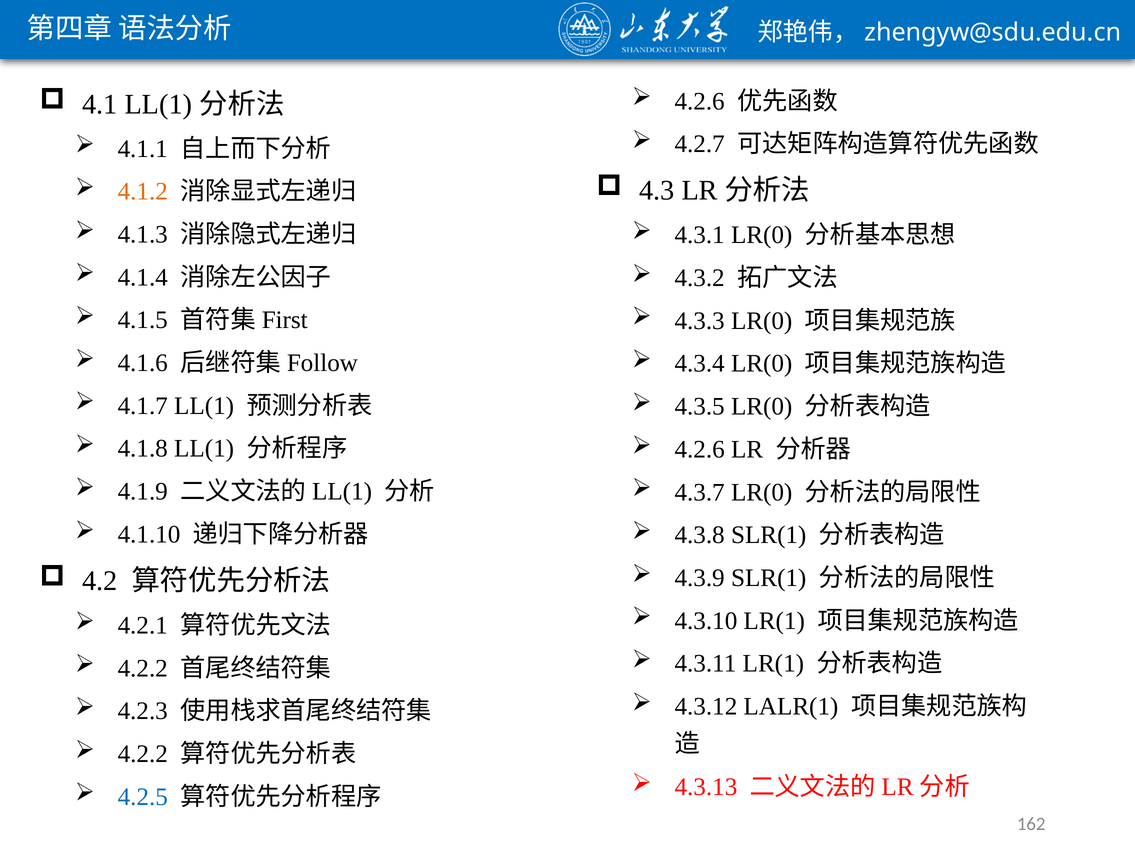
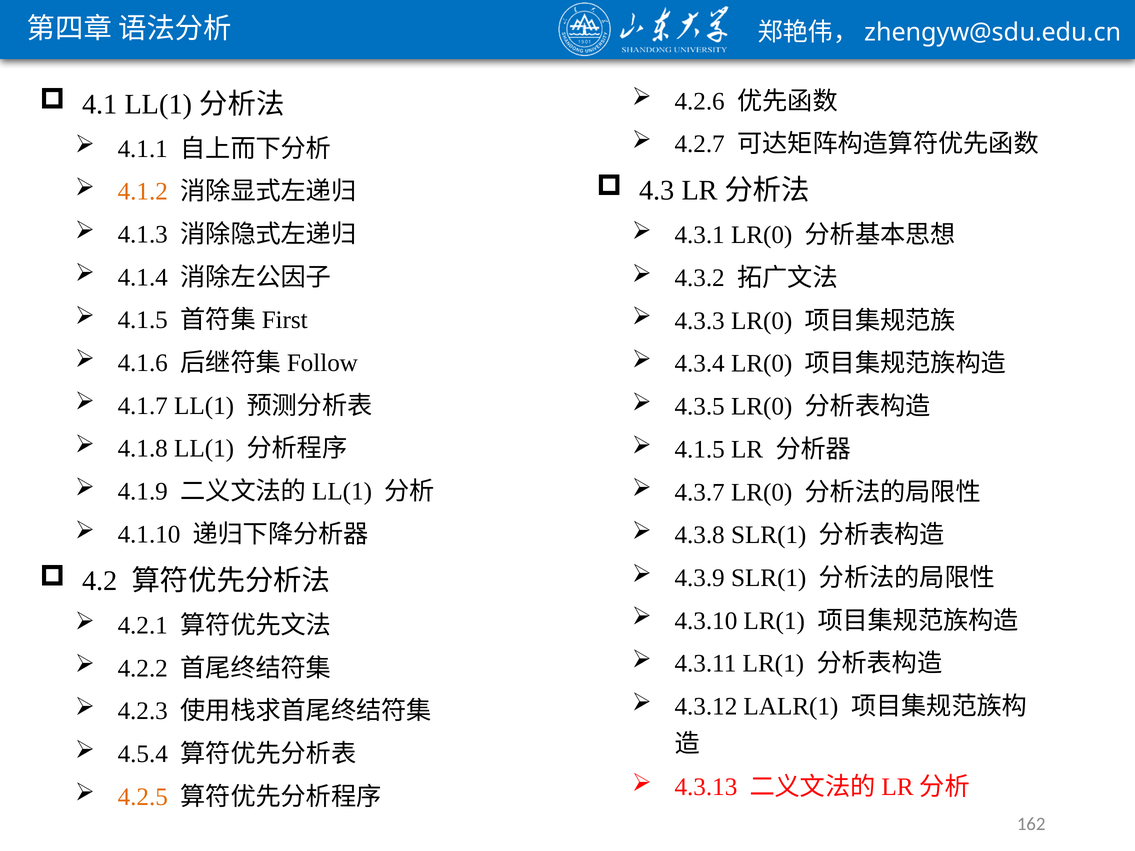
4.2.6: 4.2.6 -> 4.1.5 (700, 449)
4.2.2: 4.2.2 -> 4.5.4 (143, 754)
4.2.5 colour: blue -> orange (143, 797)
